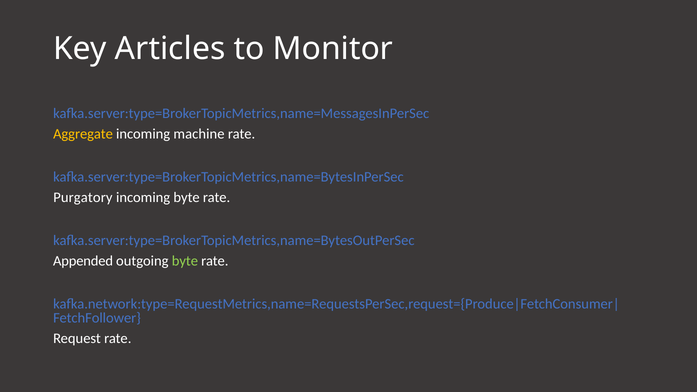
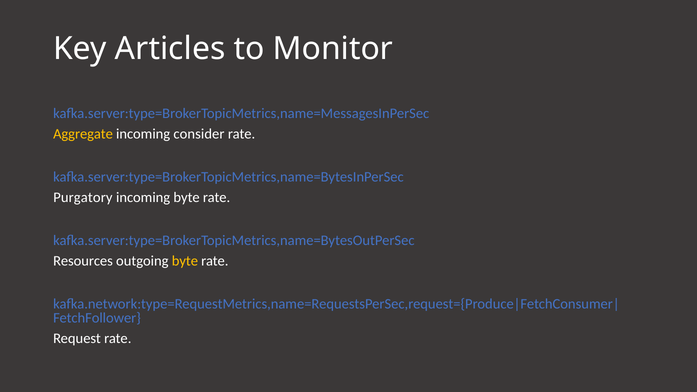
machine: machine -> consider (199, 134)
Appended: Appended -> Resources (83, 261)
byte colour: light green -> yellow (185, 261)
